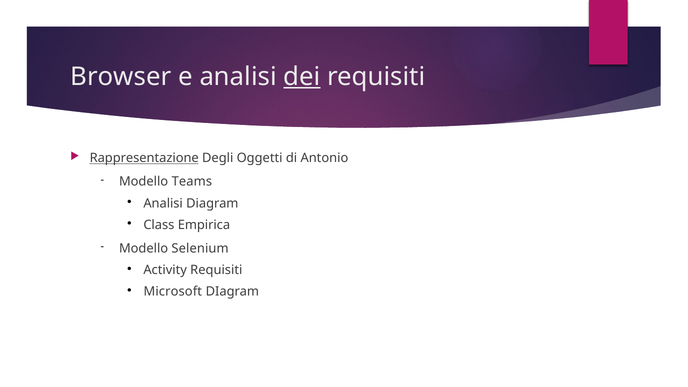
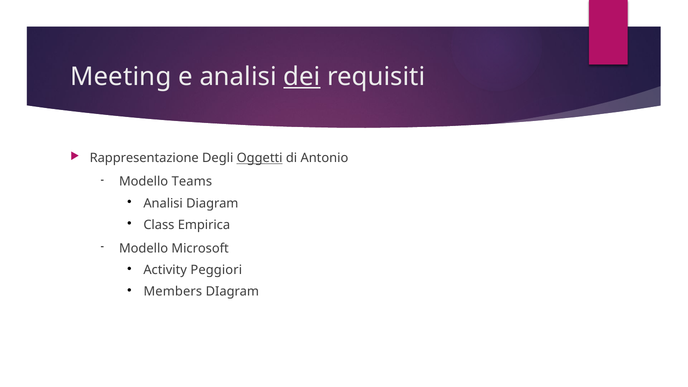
Browser: Browser -> Meeting (121, 77)
Rappresentazione underline: present -> none (144, 158)
Oggetti underline: none -> present (260, 158)
Selenium: Selenium -> Microsoft (200, 248)
Activity Requisiti: Requisiti -> Peggiori (216, 270)
Microsoft: Microsoft -> Members (173, 292)
